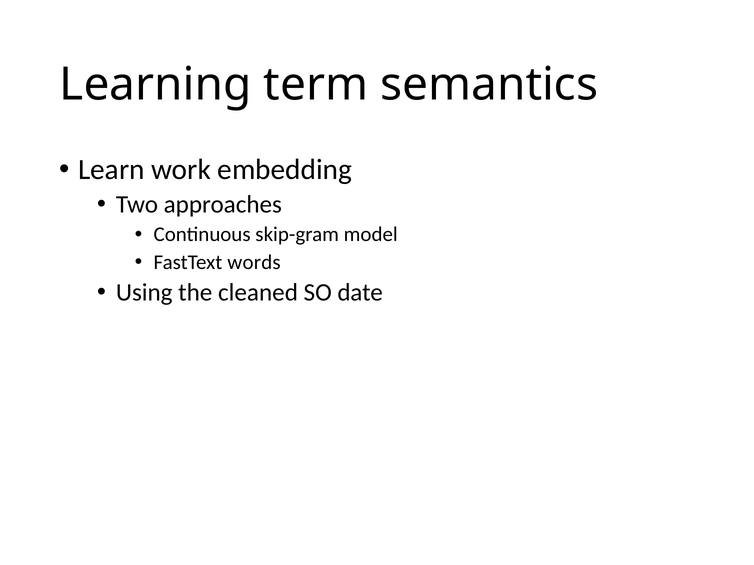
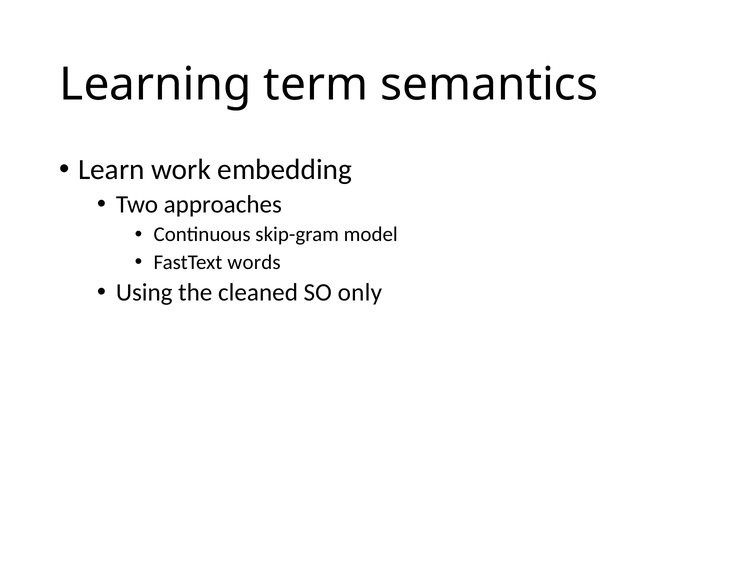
date: date -> only (360, 293)
